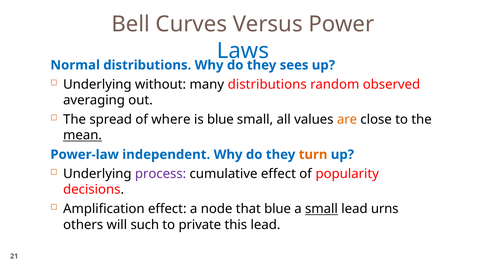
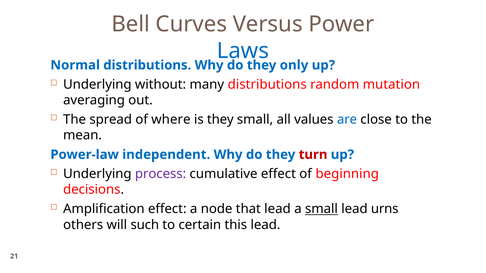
sees: sees -> only (294, 65)
observed: observed -> mutation (391, 85)
is blue: blue -> they (220, 120)
are colour: orange -> blue (347, 120)
mean underline: present -> none (83, 135)
turn colour: orange -> red (313, 155)
popularity: popularity -> beginning (347, 174)
that blue: blue -> lead (277, 209)
private: private -> certain (200, 225)
